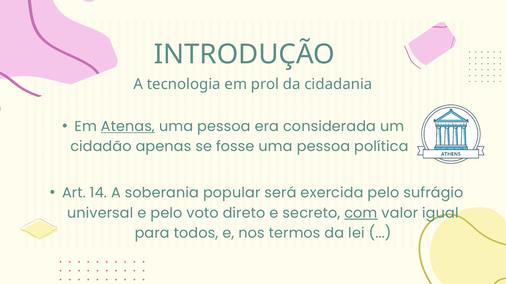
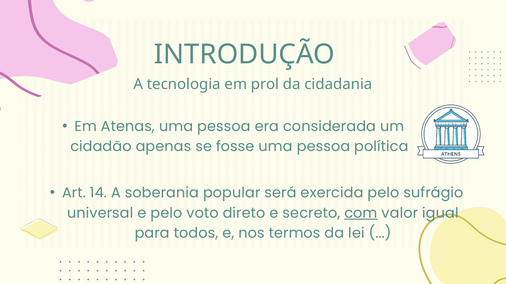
Atenas underline: present -> none (128, 127)
